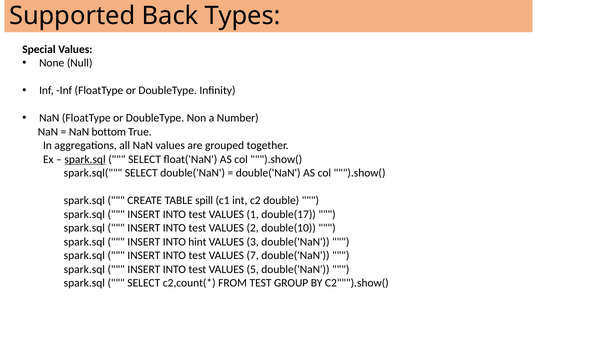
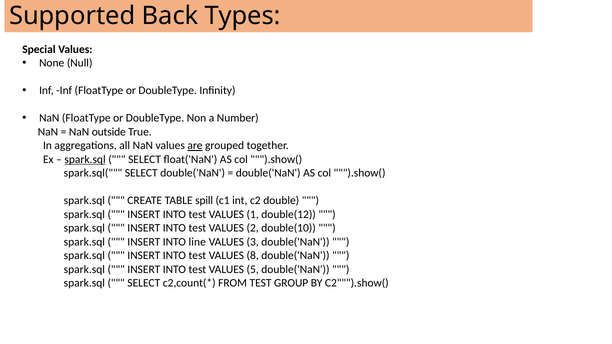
bottom: bottom -> outside (109, 132)
are underline: none -> present (195, 146)
double(17: double(17 -> double(12 (289, 215)
hint: hint -> line (197, 242)
7: 7 -> 8 (253, 256)
